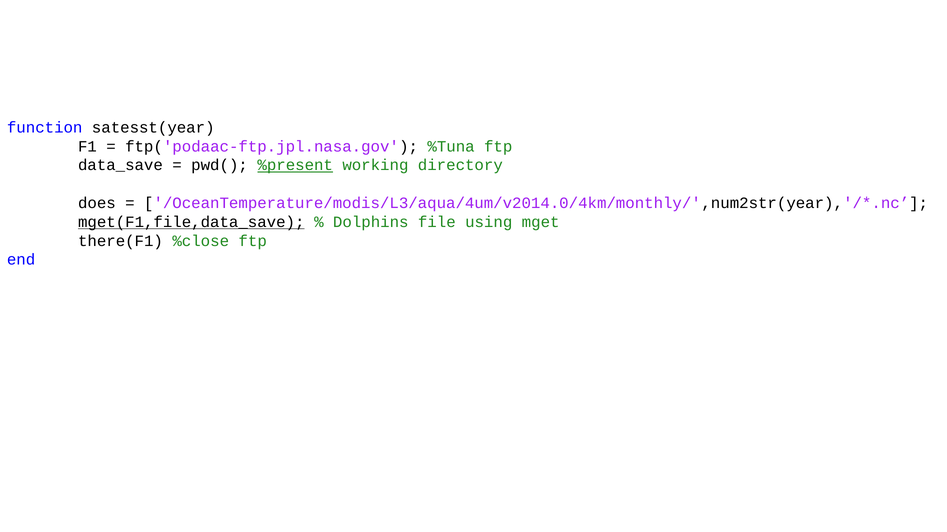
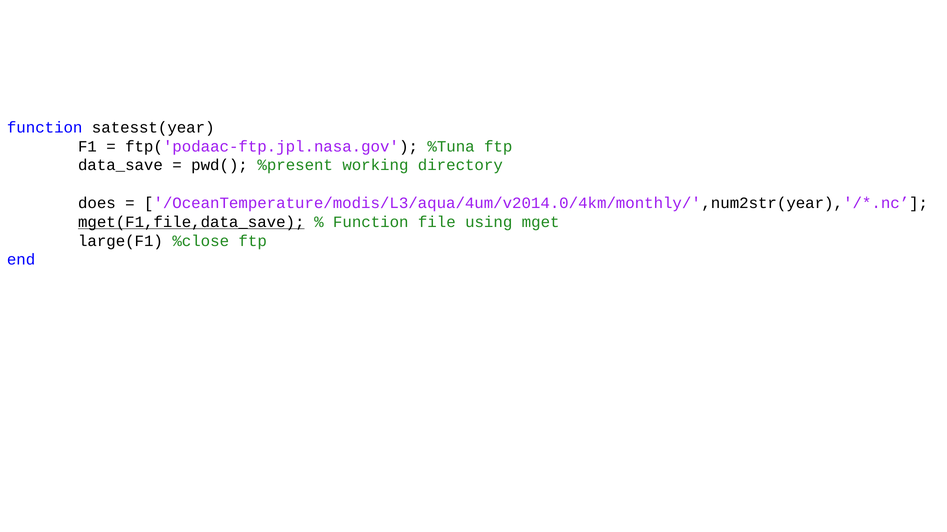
%present underline: present -> none (295, 165)
Dolphins: Dolphins -> Function (371, 222)
there(F1: there(F1 -> large(F1 (120, 241)
